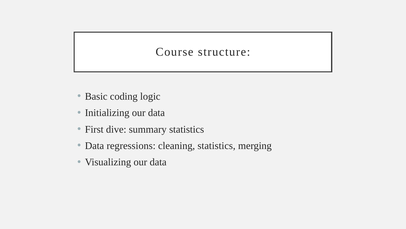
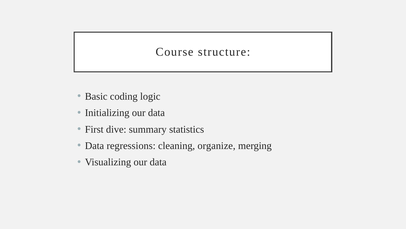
cleaning statistics: statistics -> organize (217, 145)
